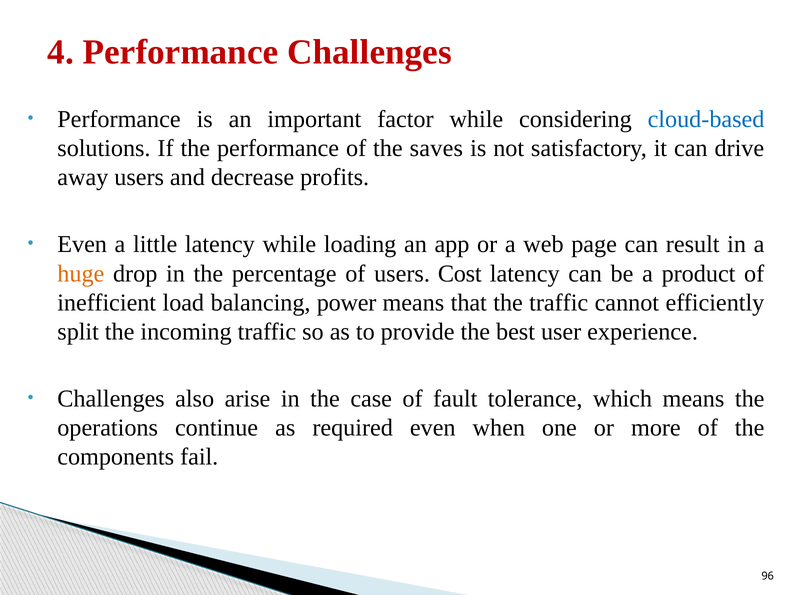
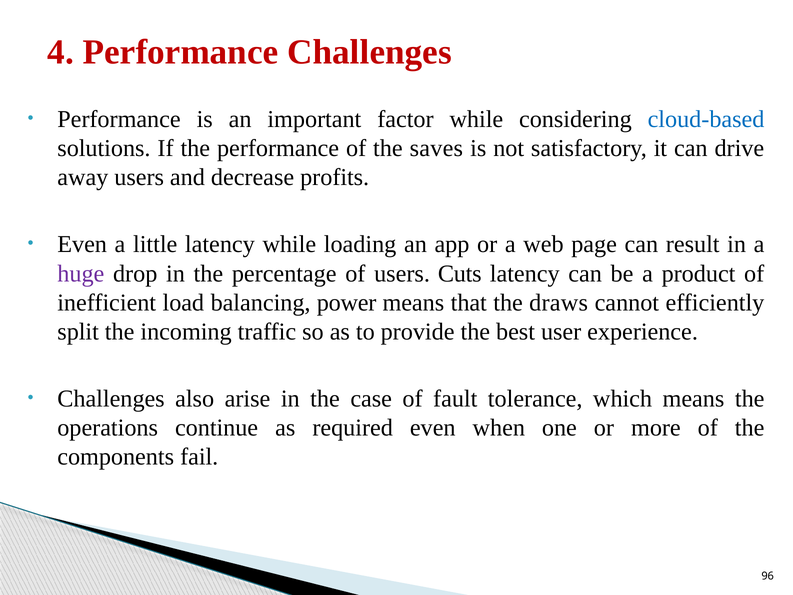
huge colour: orange -> purple (81, 273)
Cost: Cost -> Cuts (460, 273)
the traffic: traffic -> draws (559, 302)
